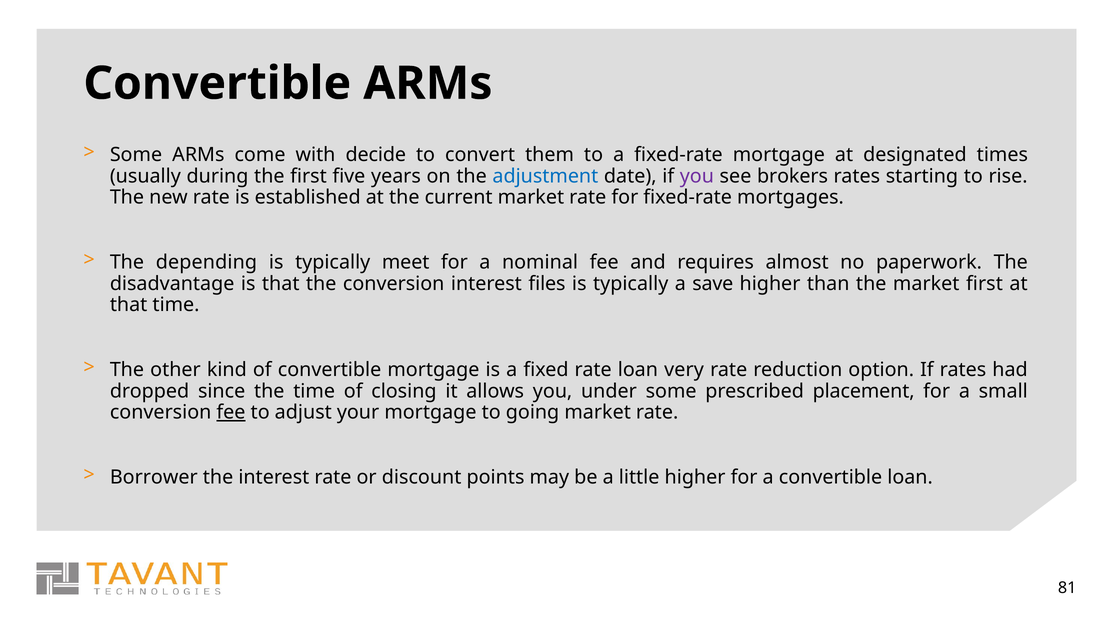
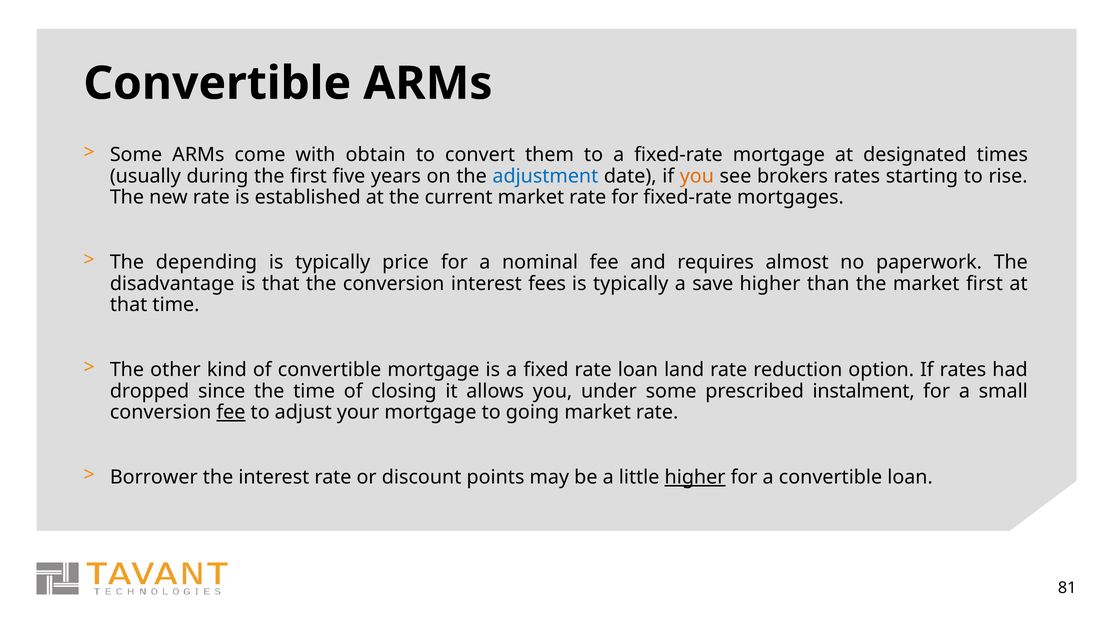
decide: decide -> obtain (376, 155)
you colour: purple -> orange (697, 176)
meet: meet -> price (406, 263)
files: files -> fees (547, 284)
very: very -> land (684, 370)
placement: placement -> instalment (864, 391)
higher underline: none -> present (695, 478)
